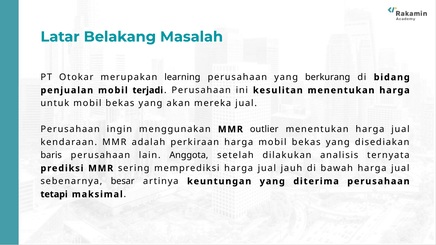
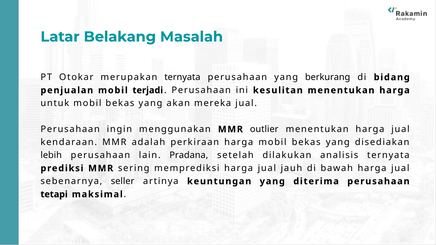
merupakan learning: learning -> ternyata (182, 77)
baris: baris -> lebih (51, 155)
Anggota: Anggota -> Pradana (189, 155)
besar: besar -> seller (123, 181)
